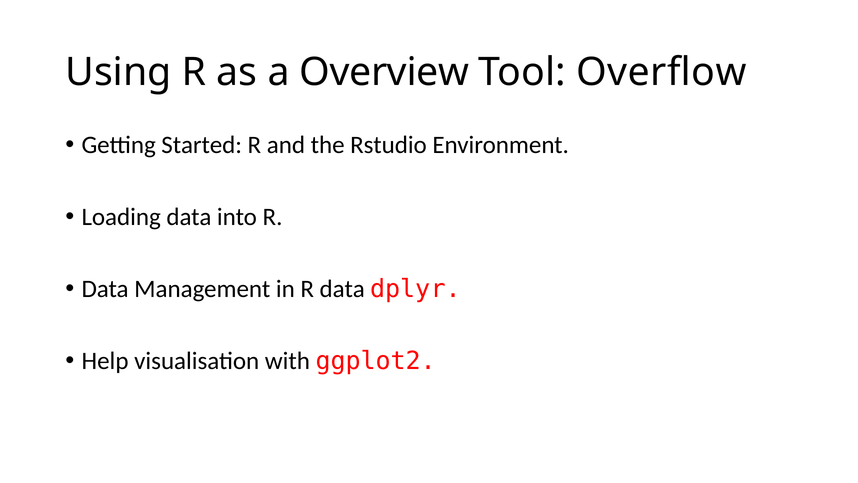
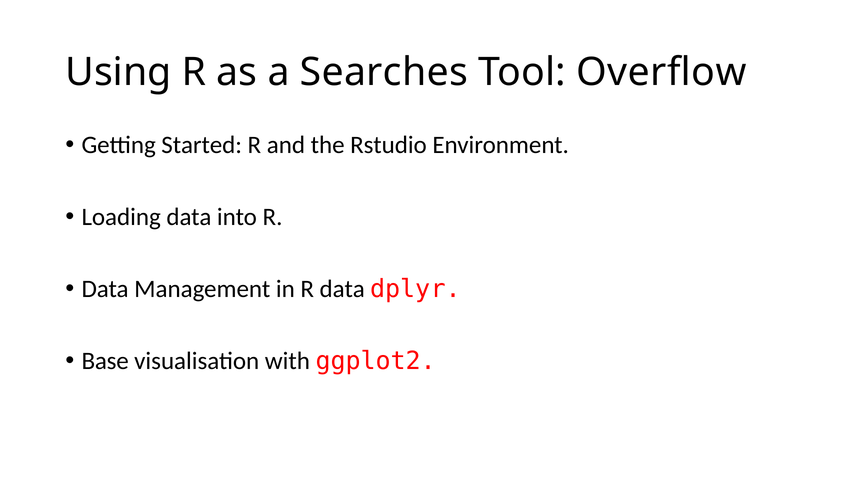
Overview: Overview -> Searches (384, 72)
Help: Help -> Base (105, 361)
